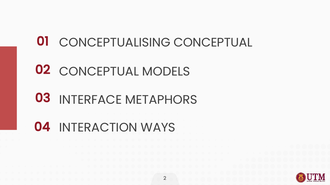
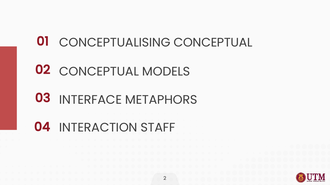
WAYS: WAYS -> STAFF (158, 128)
